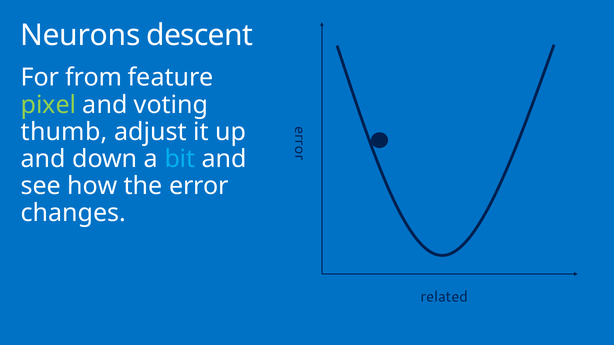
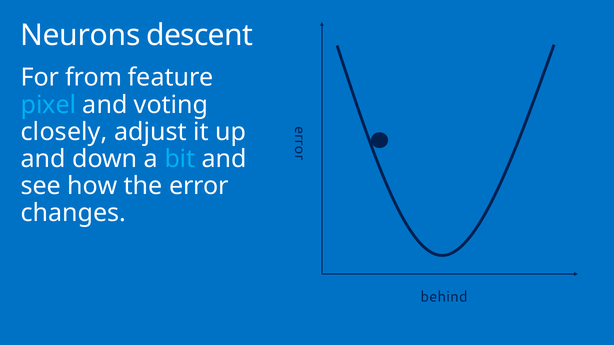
pixel colour: light green -> light blue (48, 105)
thumb: thumb -> closely (64, 132)
related: related -> behind (444, 297)
